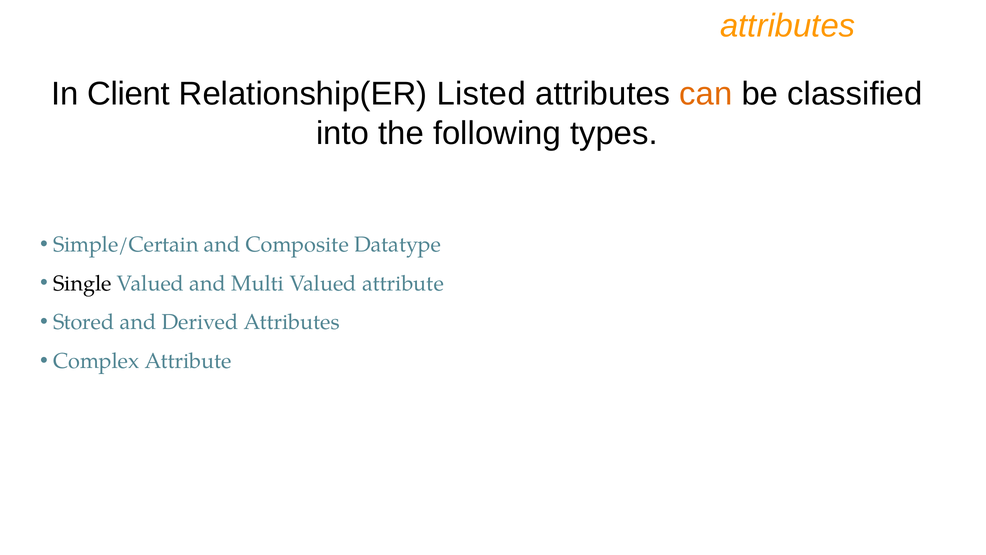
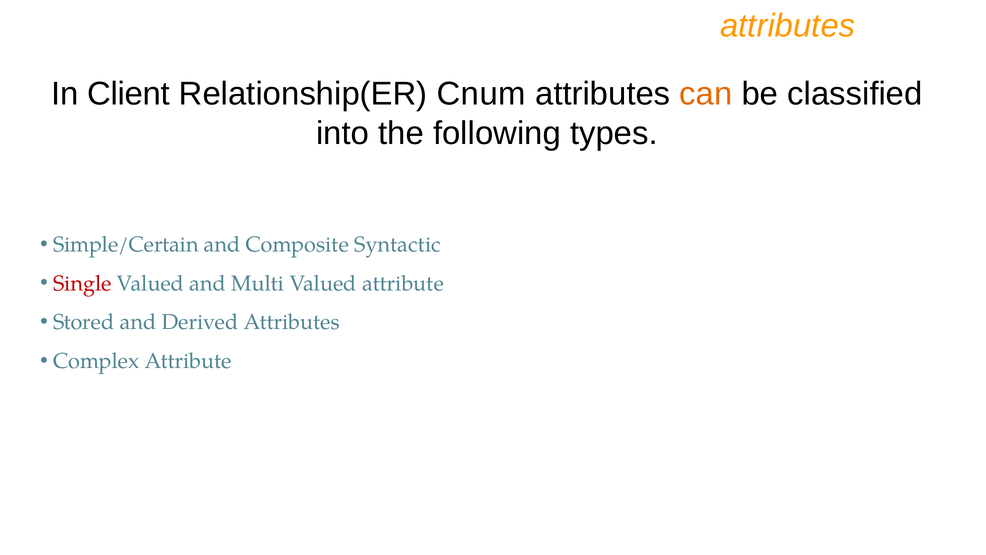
Listed: Listed -> Cnum (481, 94)
Datatype: Datatype -> Syntactic (398, 245)
Single colour: black -> red (82, 283)
